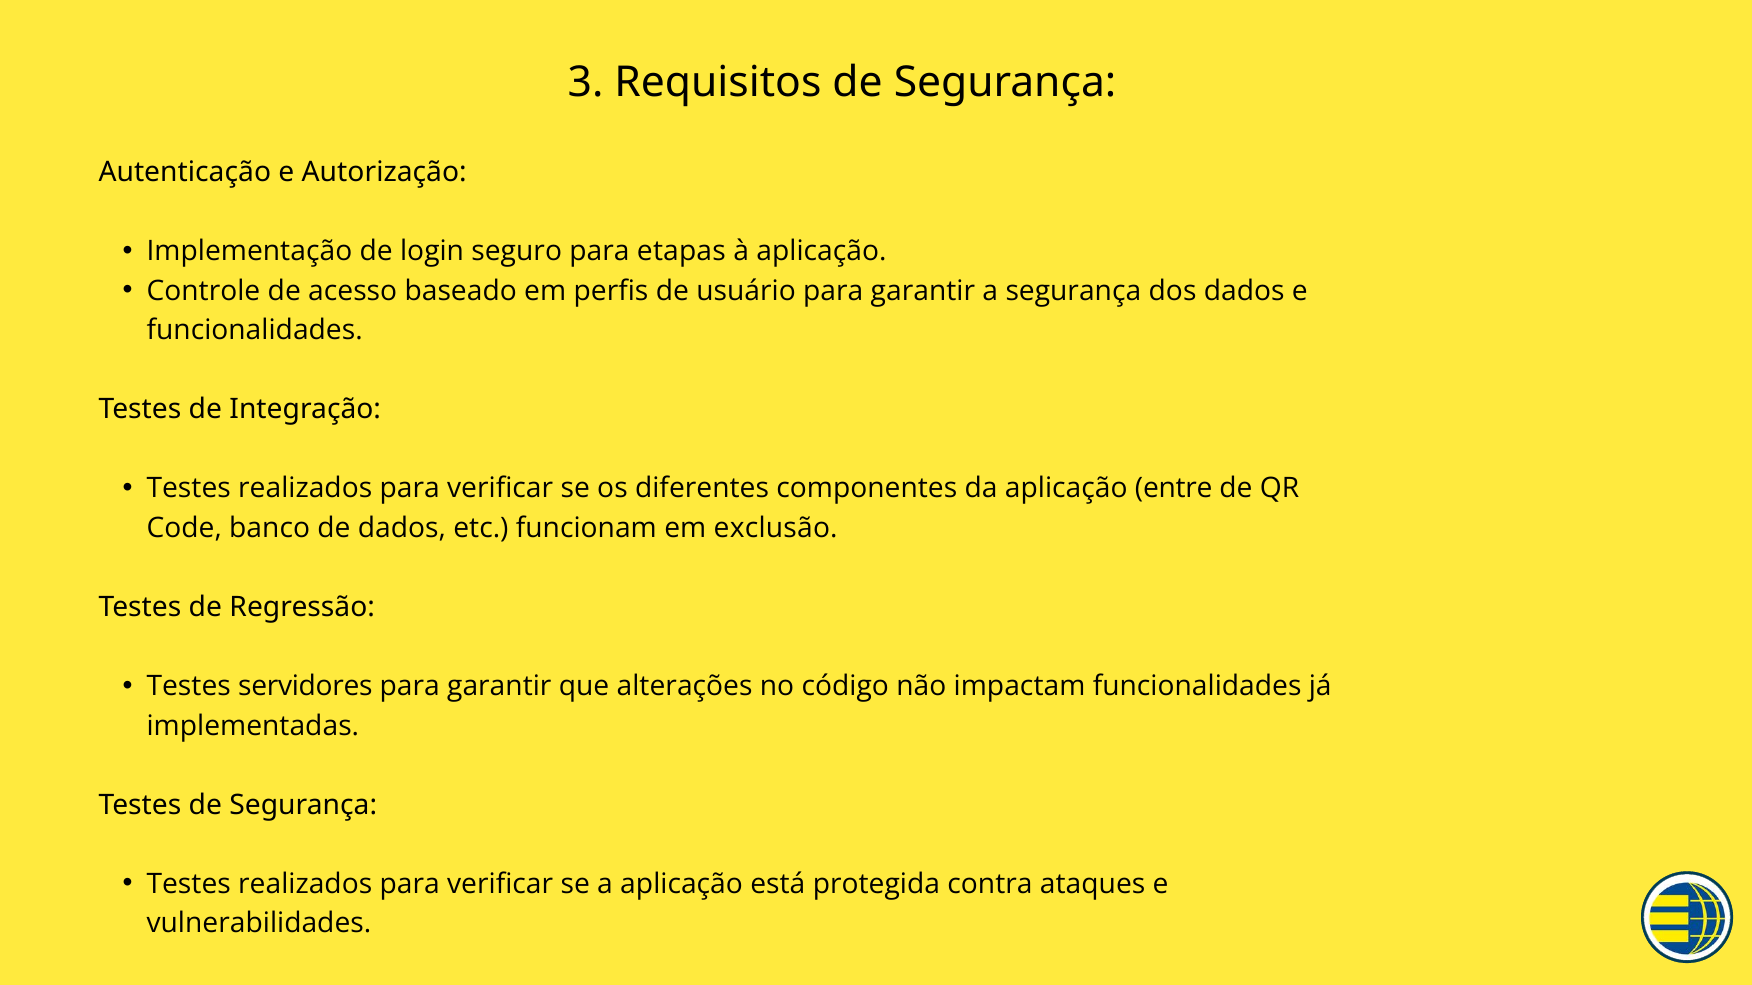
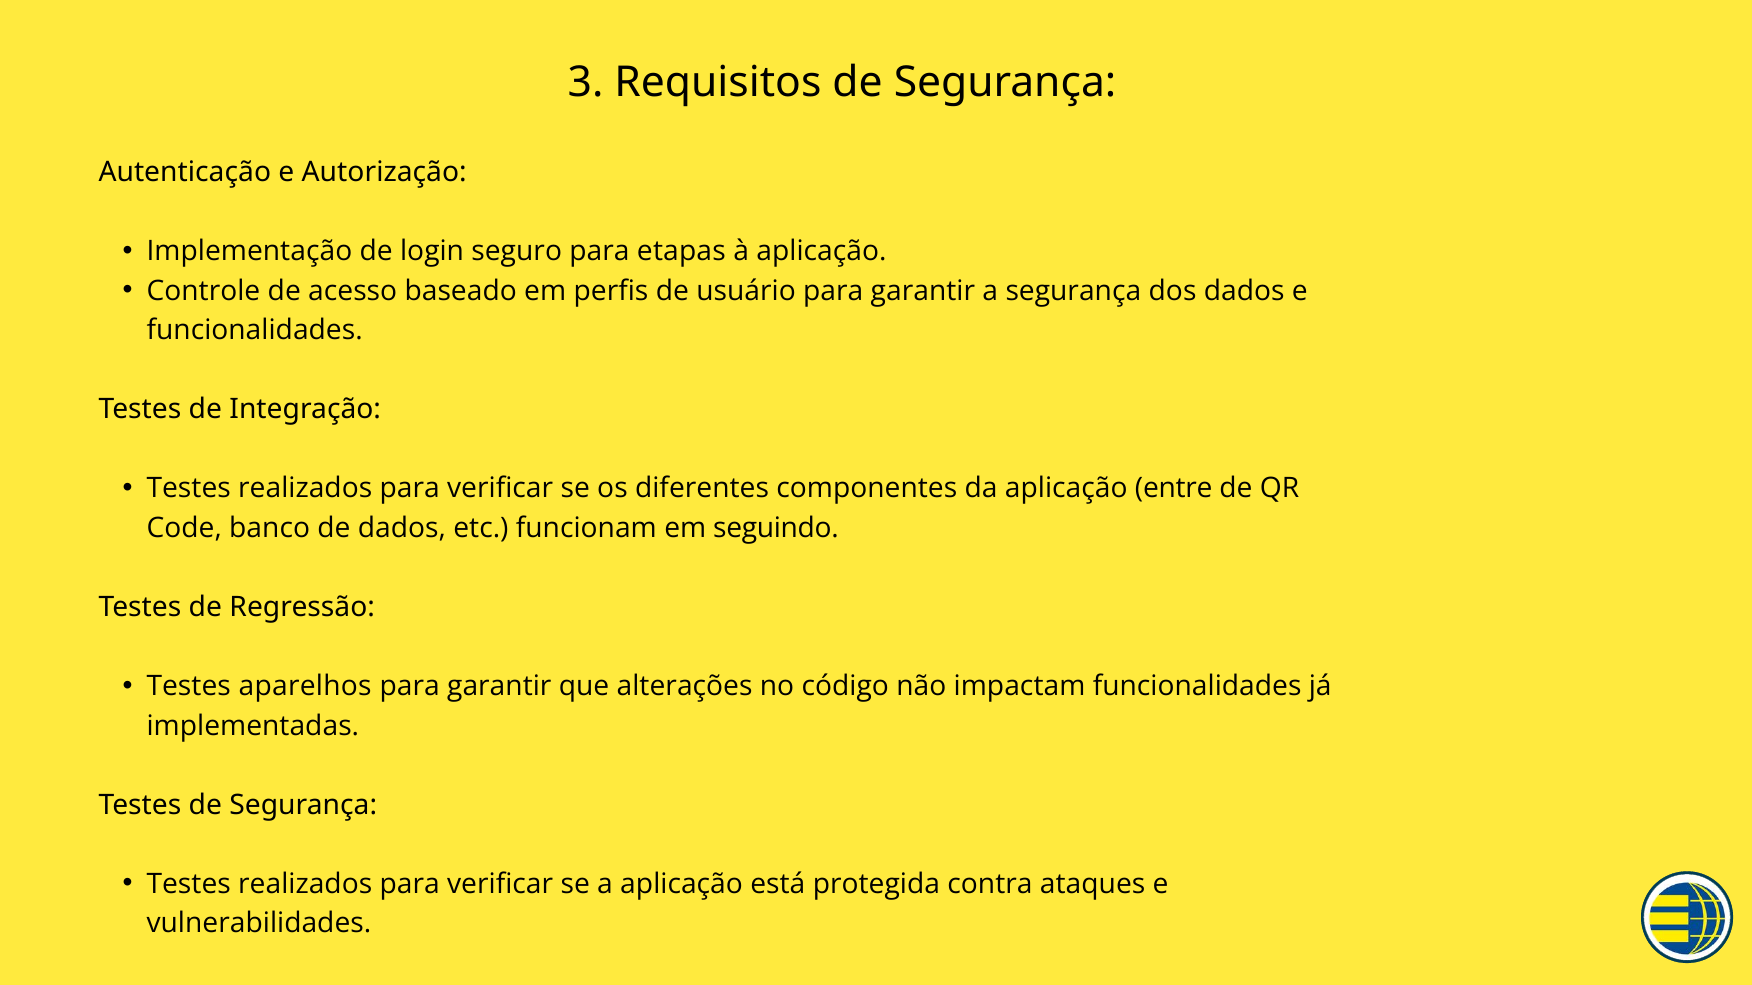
exclusão: exclusão -> seguindo (776, 528)
servidores: servidores -> aparelhos (305, 687)
